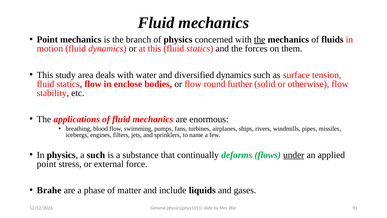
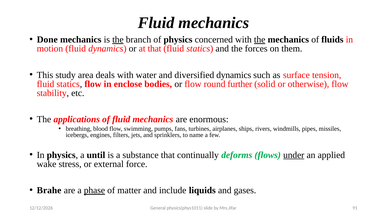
Point: Point -> Done (47, 40)
the underline: none -> present (118, 40)
at this: this -> that (154, 49)
a such: such -> until (96, 155)
point: point -> wake (47, 164)
phase underline: none -> present (94, 190)
